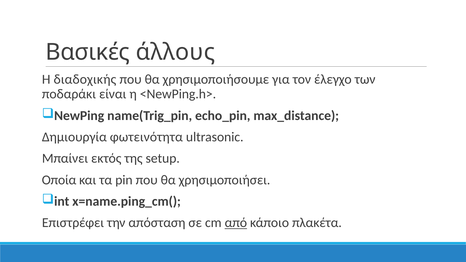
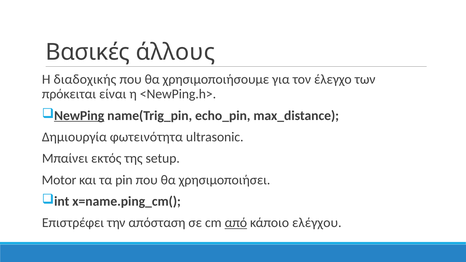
ποδαράκι: ποδαράκι -> πρόκειται (69, 94)
NewPing underline: none -> present (79, 116)
Οποία: Οποία -> Motor (59, 180)
πλακέτα: πλακέτα -> ελέγχου (317, 223)
